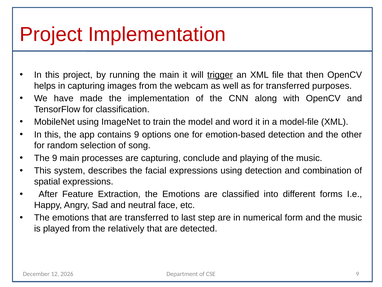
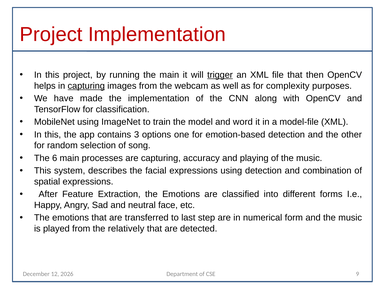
capturing underline: none -> present (86, 86)
for transferred: transferred -> complexity (288, 86)
contains 9: 9 -> 3 (137, 134)
The 9: 9 -> 6 (55, 158)
conclude: conclude -> accuracy (201, 158)
